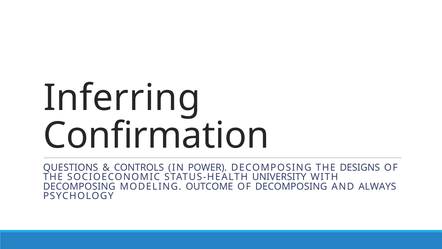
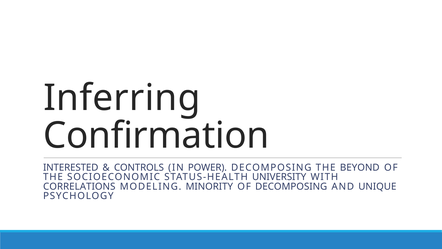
QUESTIONS: QUESTIONS -> INTERESTED (71, 167)
DESIGNS: DESIGNS -> BEYOND (360, 167)
DECOMPOSING: DECOMPOSING -> CORRELATIONS (79, 186)
OUTCOME: OUTCOME -> MINORITY (209, 186)
ALWAYS: ALWAYS -> UNIQUE (377, 186)
